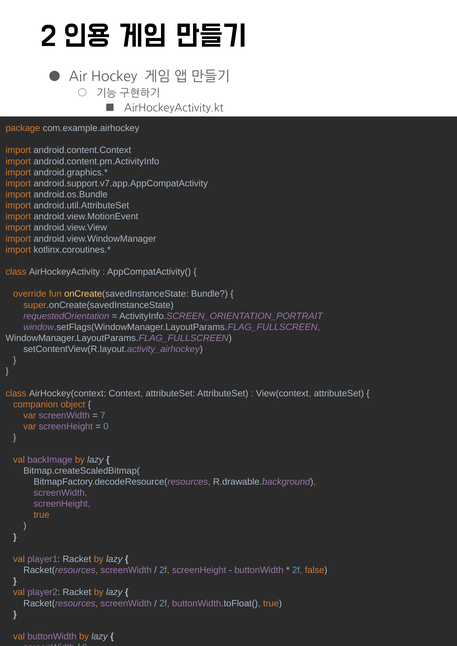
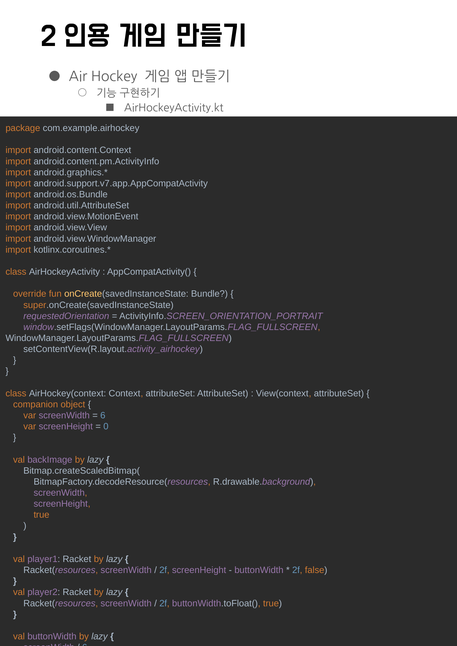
7: 7 -> 6 (103, 416)
